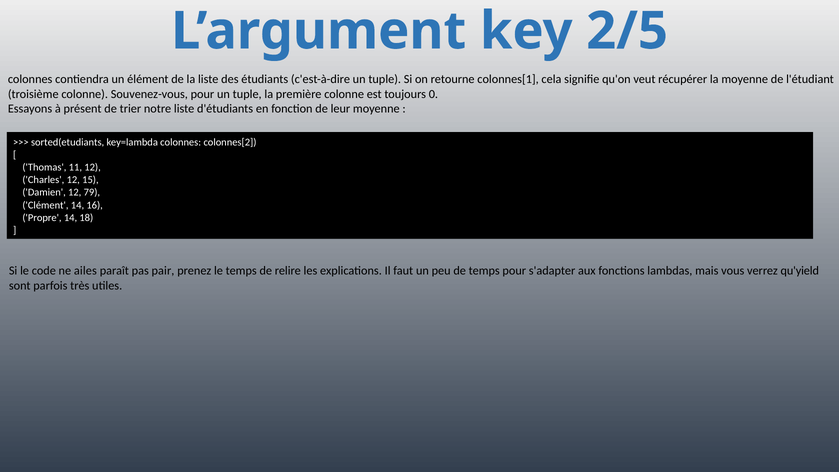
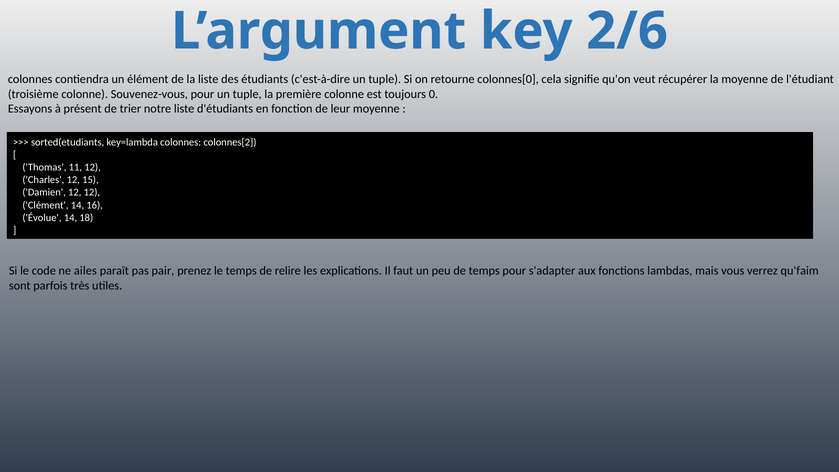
2/5: 2/5 -> 2/6 (627, 31)
colonnes[1: colonnes[1 -> colonnes[0 (508, 79)
12 79: 79 -> 12 (92, 192)
Propre: Propre -> Évolue (42, 218)
qu'yield: qu'yield -> qu'faim (800, 271)
